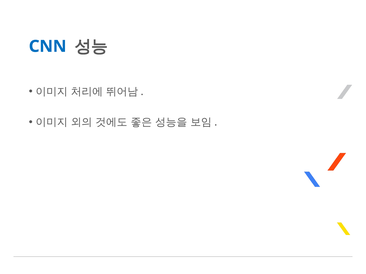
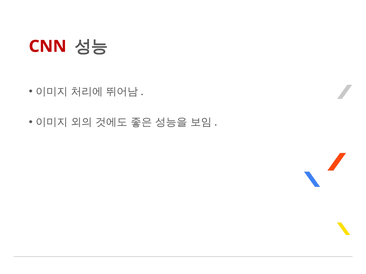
CNN colour: blue -> red (48, 46)
